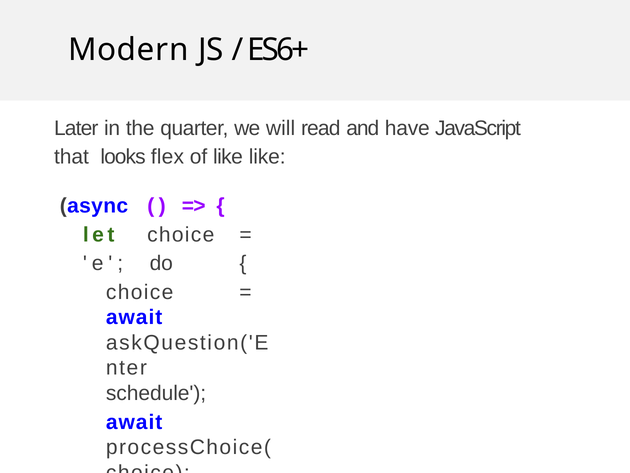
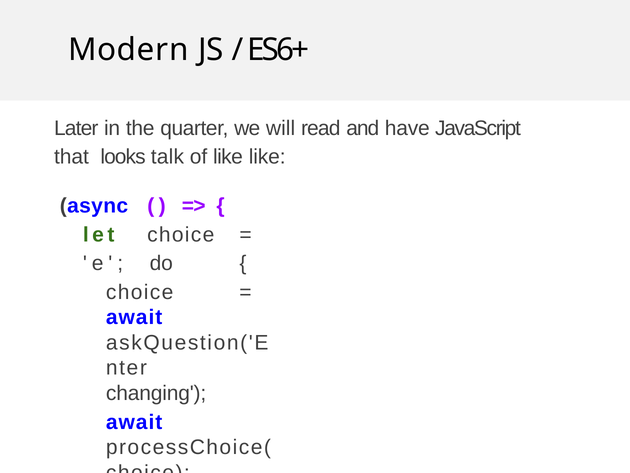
flex: flex -> talk (167, 157)
schedule: schedule -> changing (156, 393)
